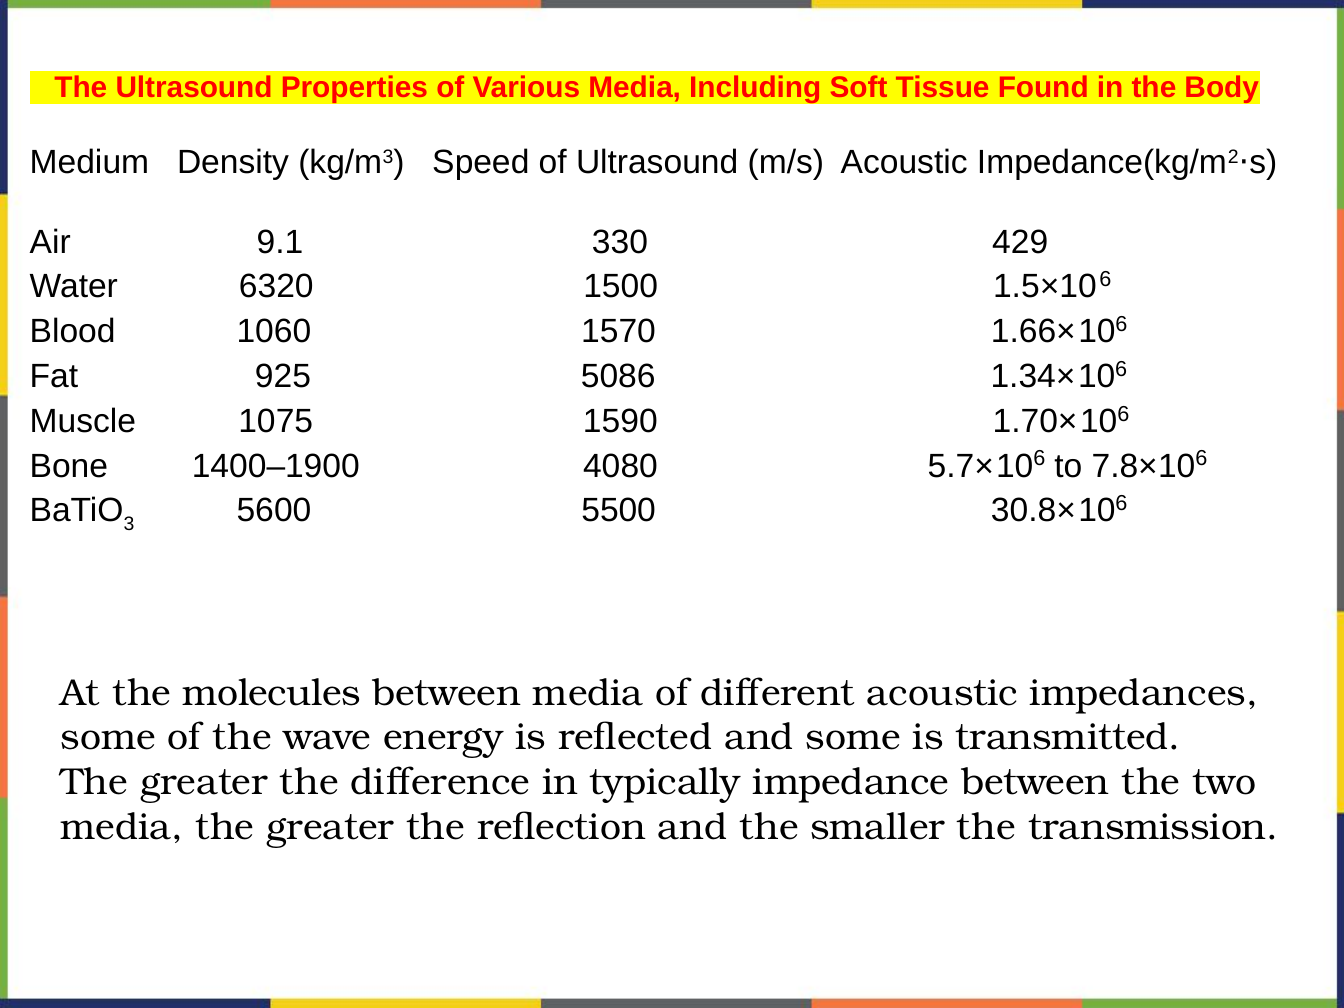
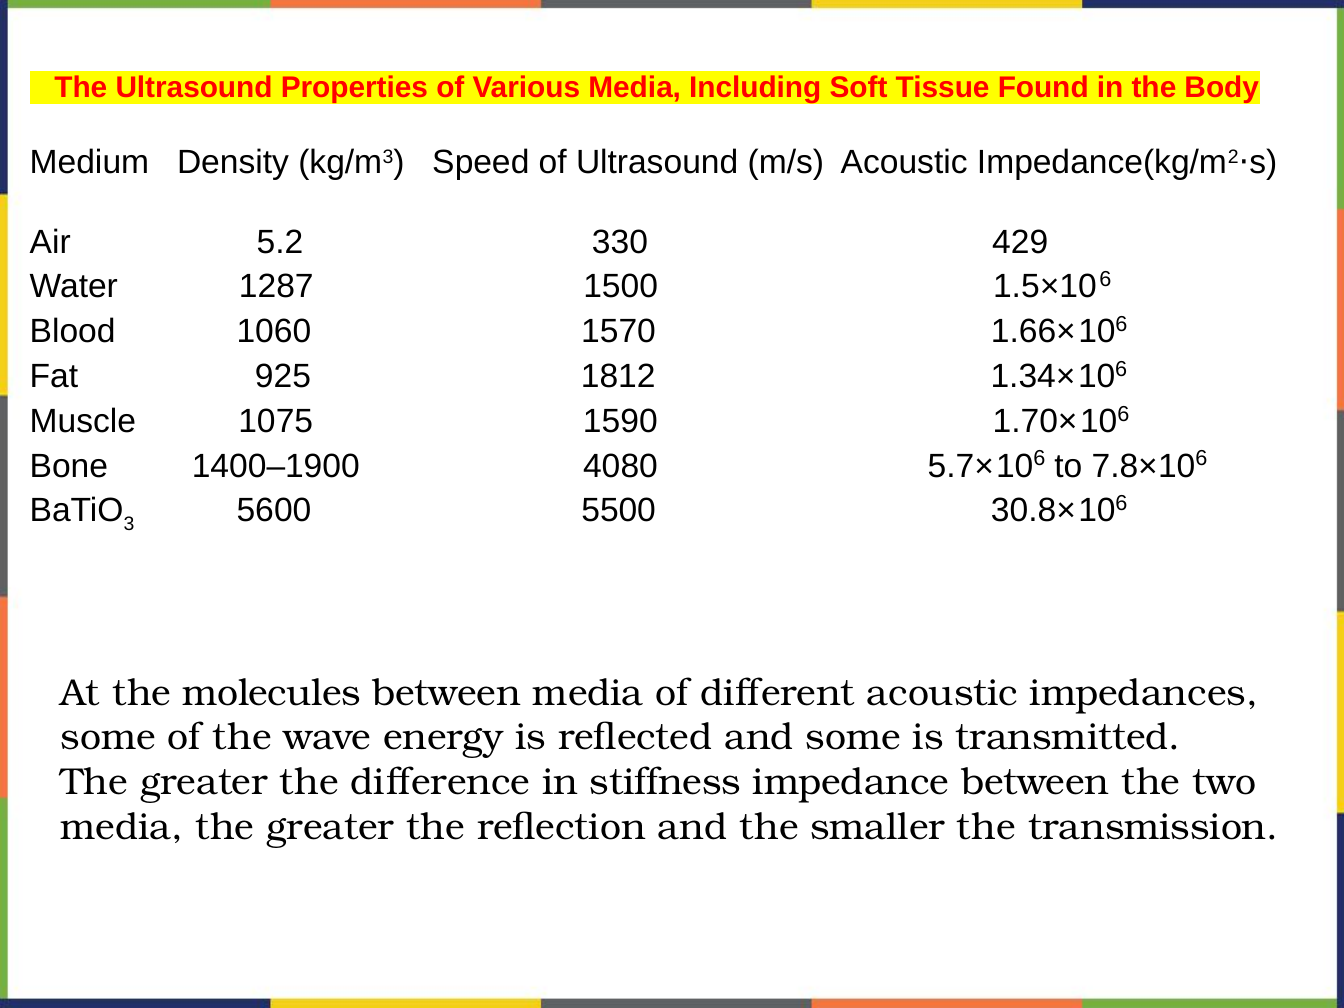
9.1: 9.1 -> 5.2 (280, 243)
6320: 6320 -> 1287 (276, 287)
5086: 5086 -> 1812 (618, 376)
typically: typically -> stiffness (665, 782)
